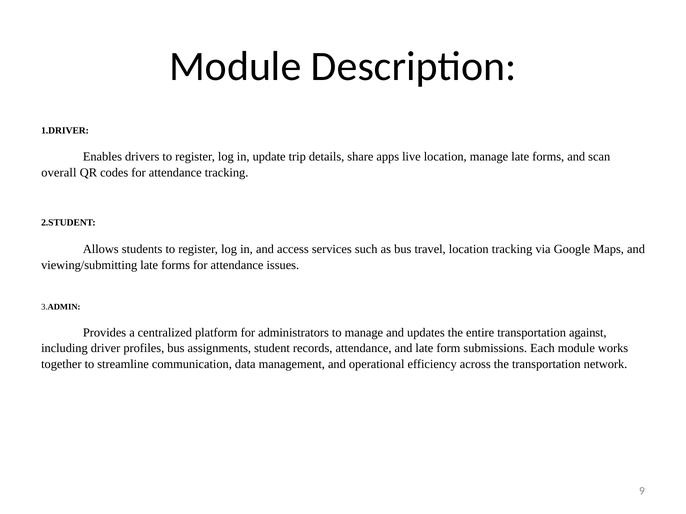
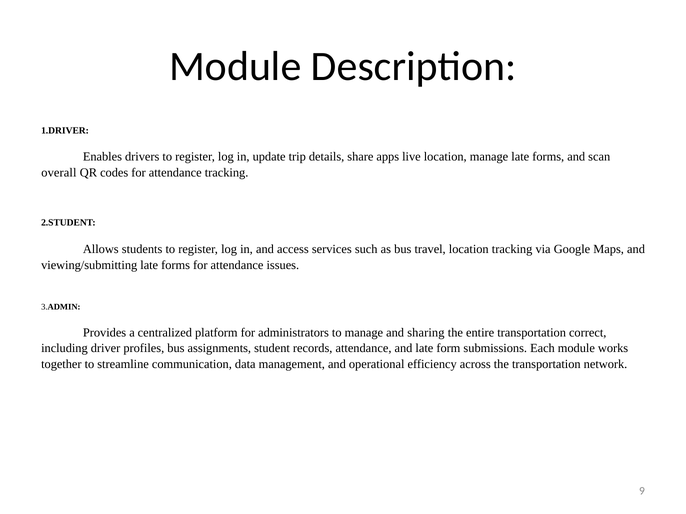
updates: updates -> sharing (426, 333)
against: against -> correct (588, 333)
